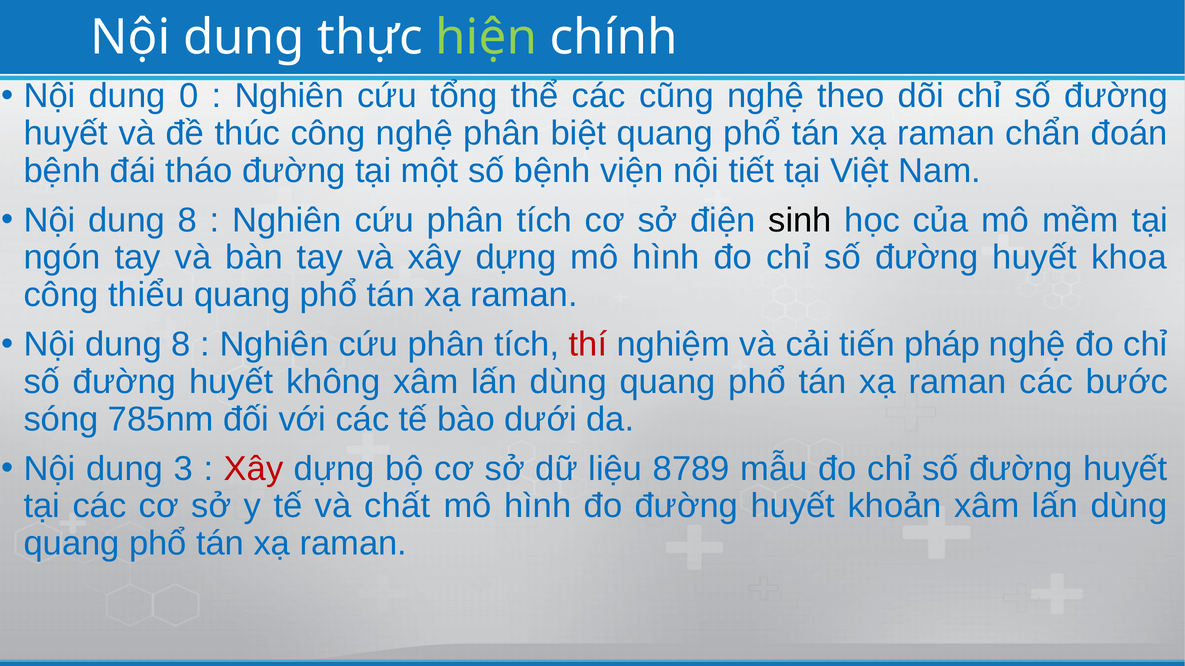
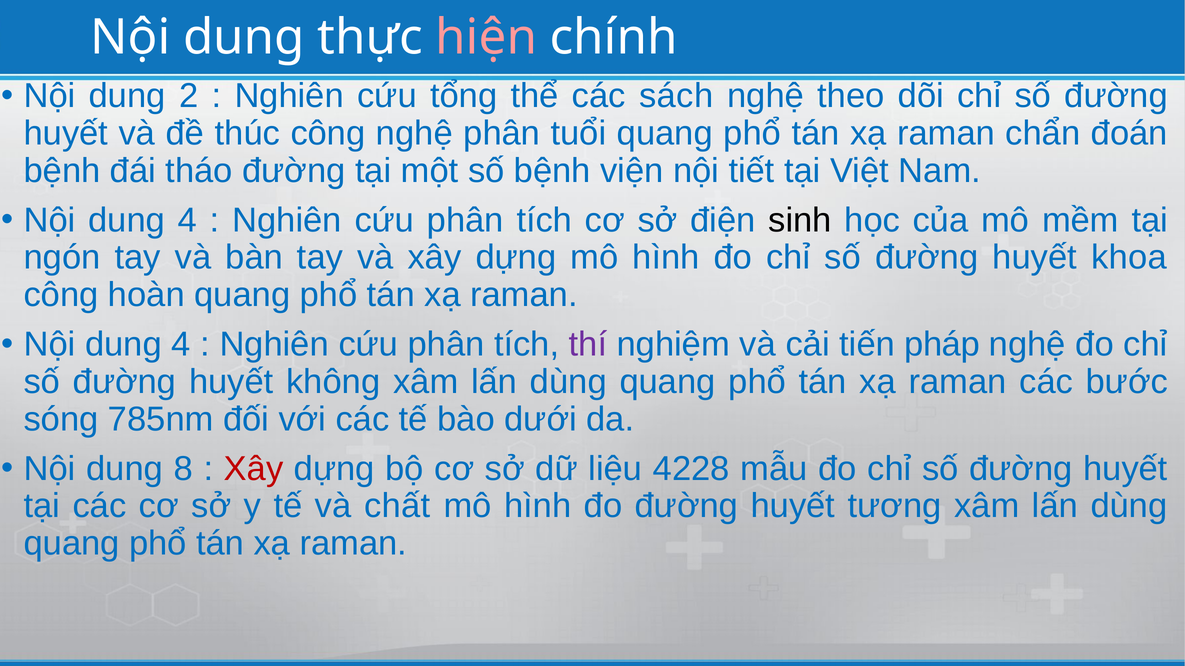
hiện colour: light green -> pink (486, 38)
0: 0 -> 2 (189, 96)
cũng: cũng -> sách (676, 96)
biệt: biệt -> tuổi (578, 133)
8: 8 -> 4 (188, 220)
thiểu: thiểu -> hoàn (146, 295)
8: 8 -> 4 (181, 345)
thí colour: red -> purple (588, 345)
3: 3 -> 8 (183, 469)
8789: 8789 -> 4228 (691, 469)
khoản: khoản -> tương (895, 506)
